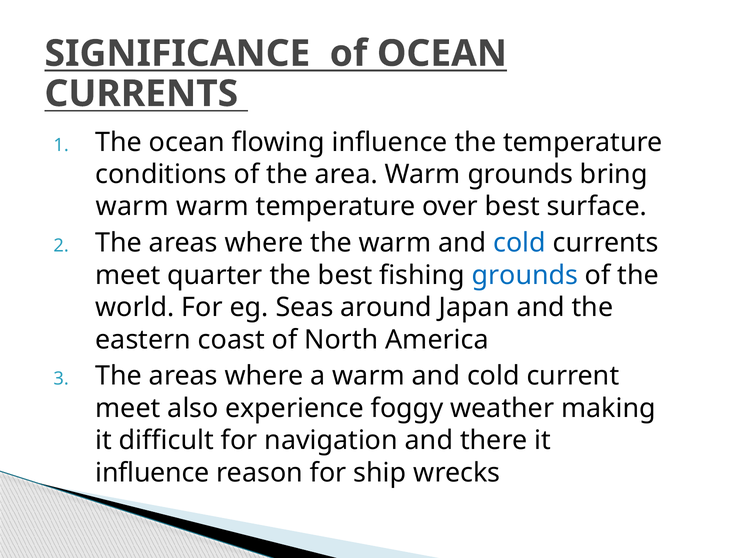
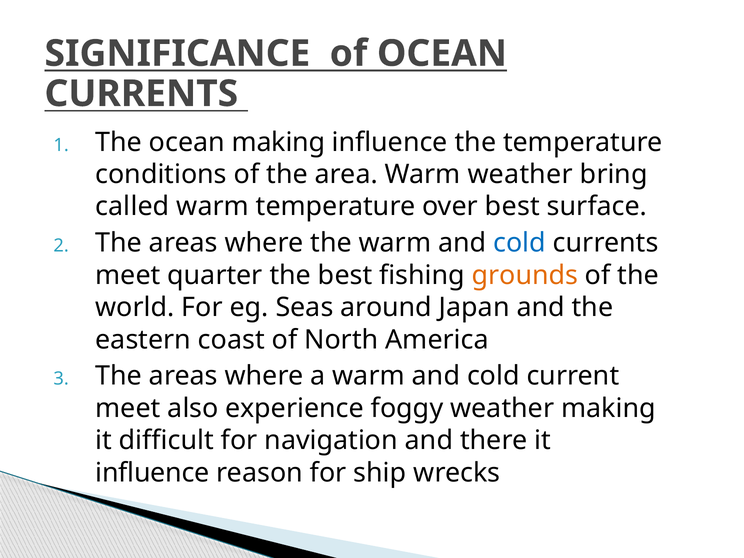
ocean flowing: flowing -> making (278, 142)
Warm grounds: grounds -> weather (520, 174)
warm: warm -> called (132, 207)
grounds colour: blue -> orange (525, 275)
